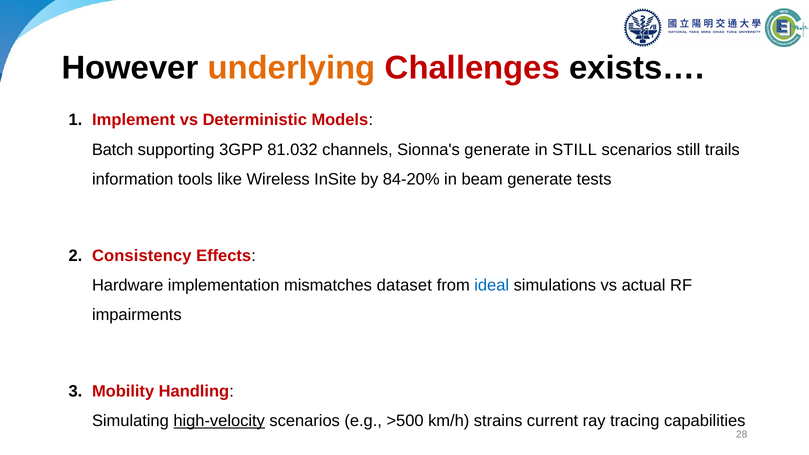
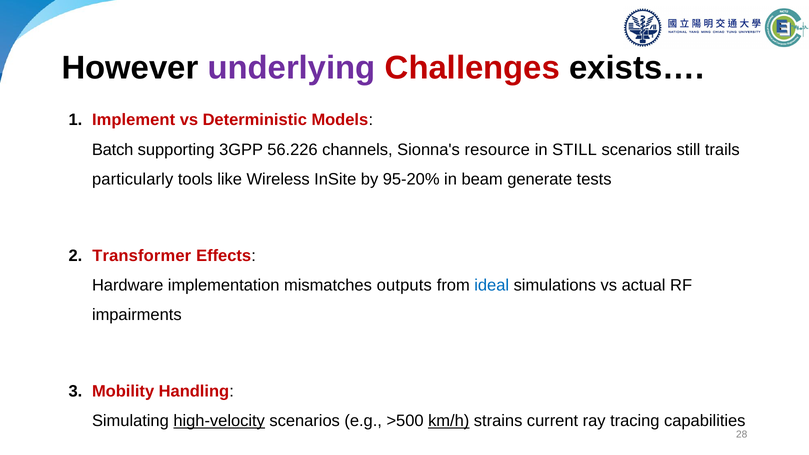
underlying colour: orange -> purple (292, 68)
81.032: 81.032 -> 56.226 (292, 150)
Sionna's generate: generate -> resource (497, 150)
information: information -> particularly (133, 179)
84-20%: 84-20% -> 95-20% (411, 179)
Consistency: Consistency -> Transformer (142, 256)
dataset: dataset -> outputs (404, 285)
km/h underline: none -> present (449, 421)
